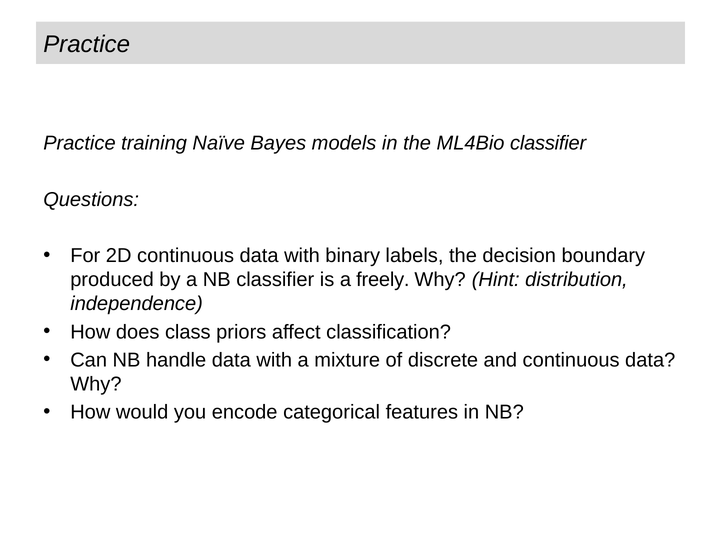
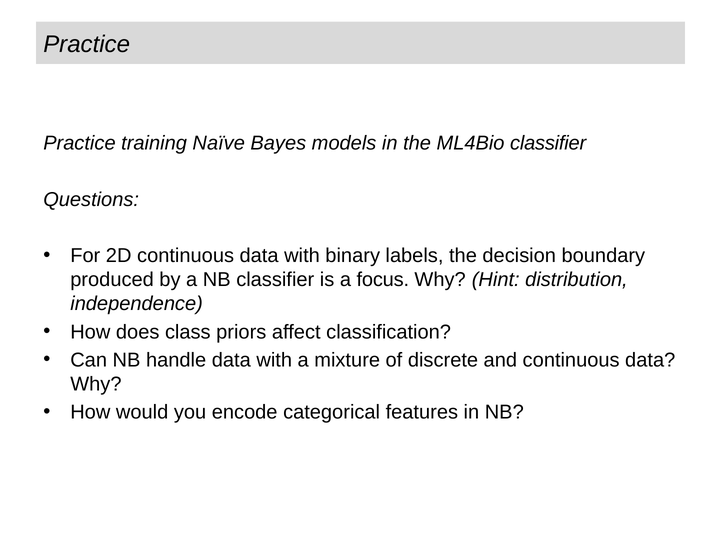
freely: freely -> focus (383, 280)
